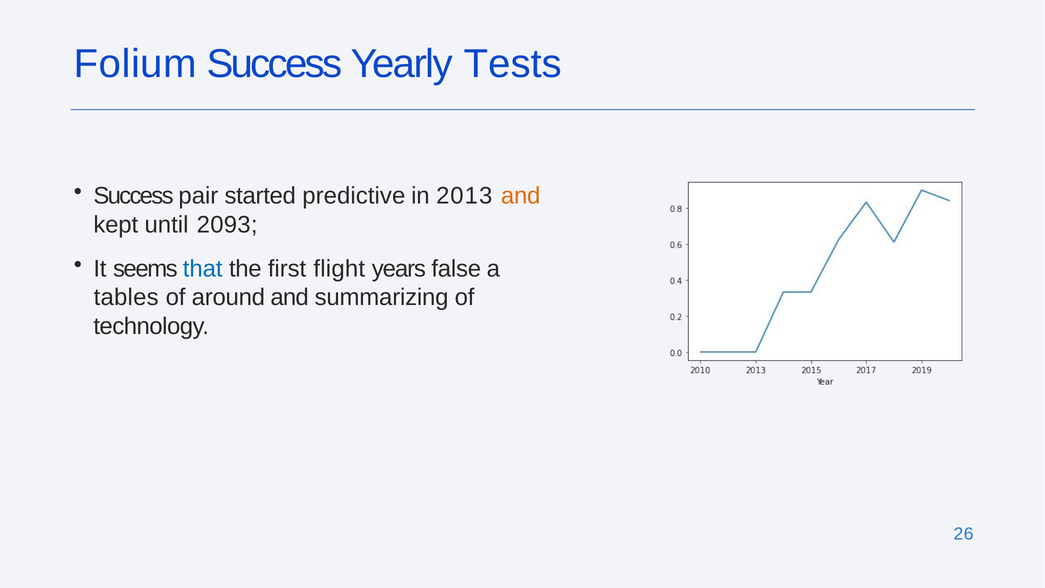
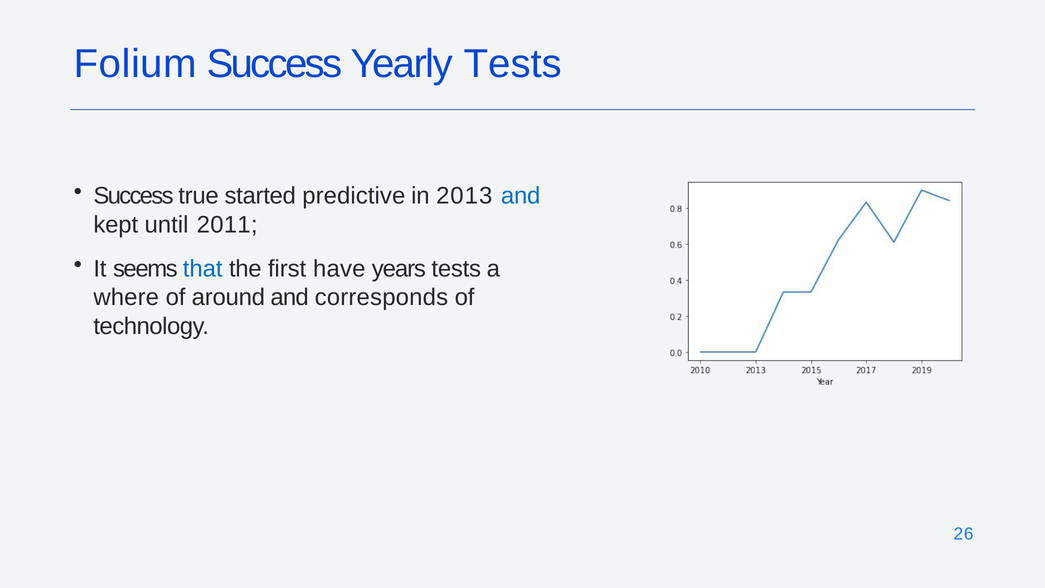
pair: pair -> true (199, 196)
and colour: orange -> blue (521, 196)
2093: 2093 -> 2011 (227, 225)
flight: flight -> have (339, 269)
years false: false -> tests (456, 269)
tables: tables -> where (126, 297)
summarizing: summarizing -> corresponds (381, 297)
